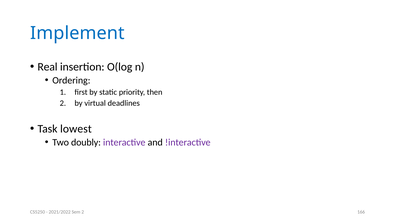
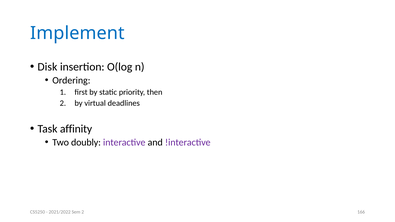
Real: Real -> Disk (47, 67)
lowest: lowest -> affinity (76, 129)
